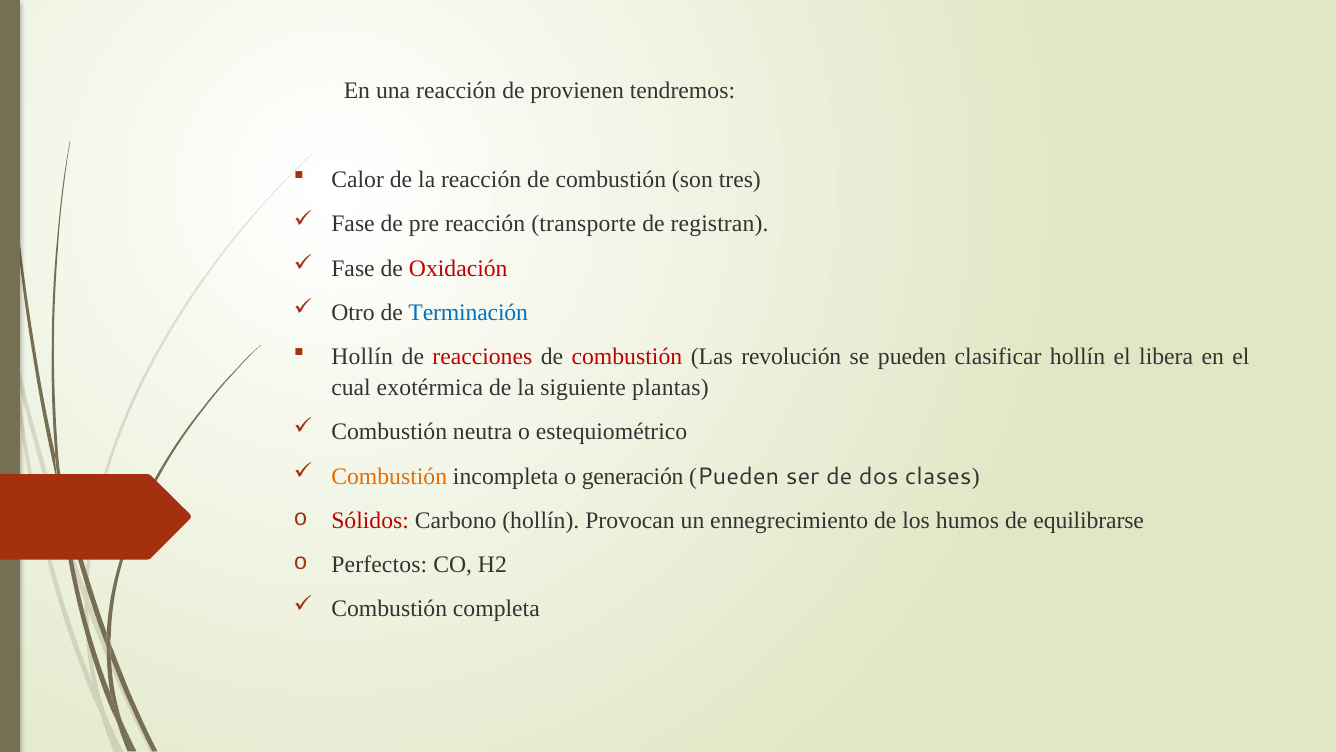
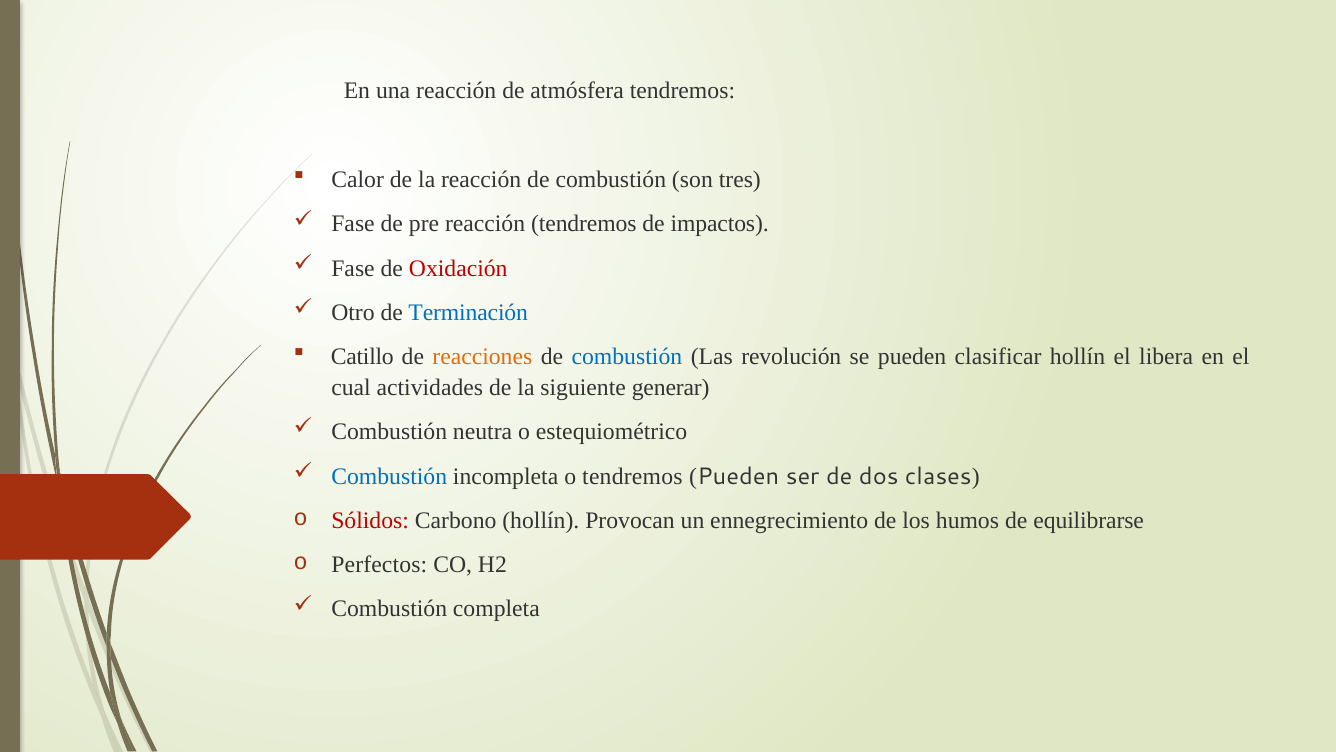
provienen: provienen -> atmósfera (577, 91)
reacción transporte: transporte -> tendremos (584, 224)
registran: registran -> impactos (720, 224)
Hollín: Hollín -> Catillo (362, 357)
reacciones colour: red -> orange (482, 357)
combustión colour: red -> blue (627, 357)
exotérmica: exotérmica -> actividades (430, 387)
plantas: plantas -> generar (671, 387)
Combustión colour: orange -> blue (389, 476)
o generación: generación -> tendremos (632, 476)
